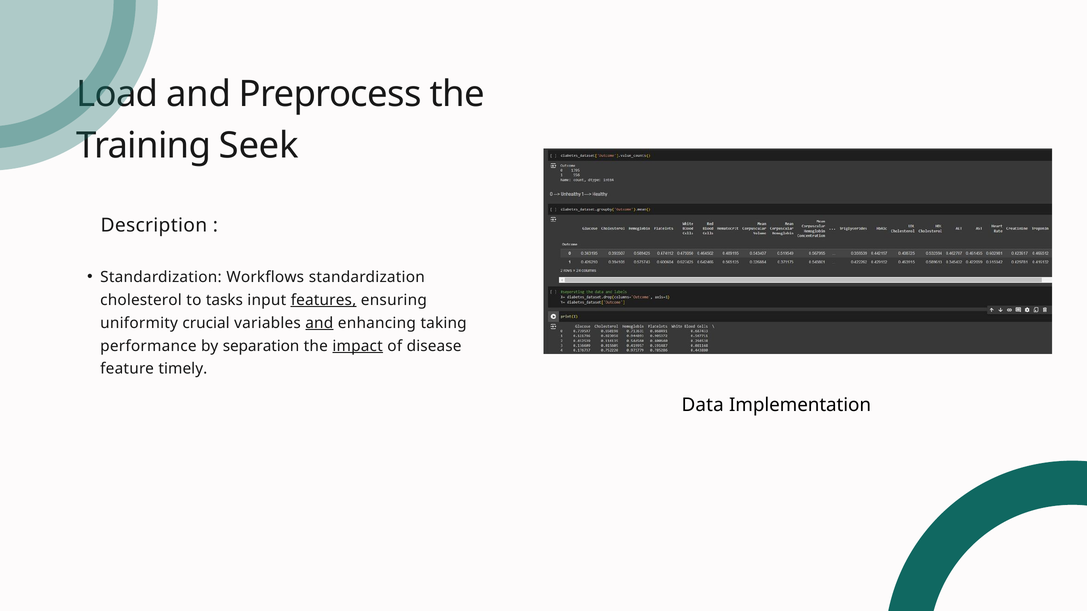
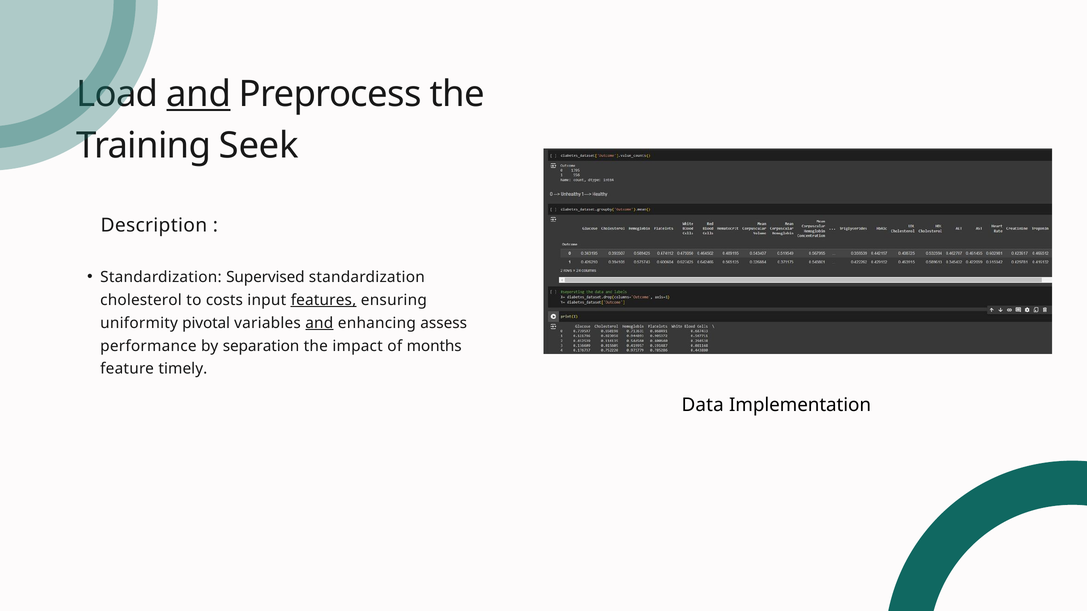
and underline: none -> present (199, 94)
Workflows: Workflows -> Supervised (265, 277)
tasks: tasks -> costs (224, 300)
crucial: crucial -> pivotal (206, 323)
taking: taking -> assess (444, 323)
impact underline: present -> none (358, 346)
disease: disease -> months (434, 346)
